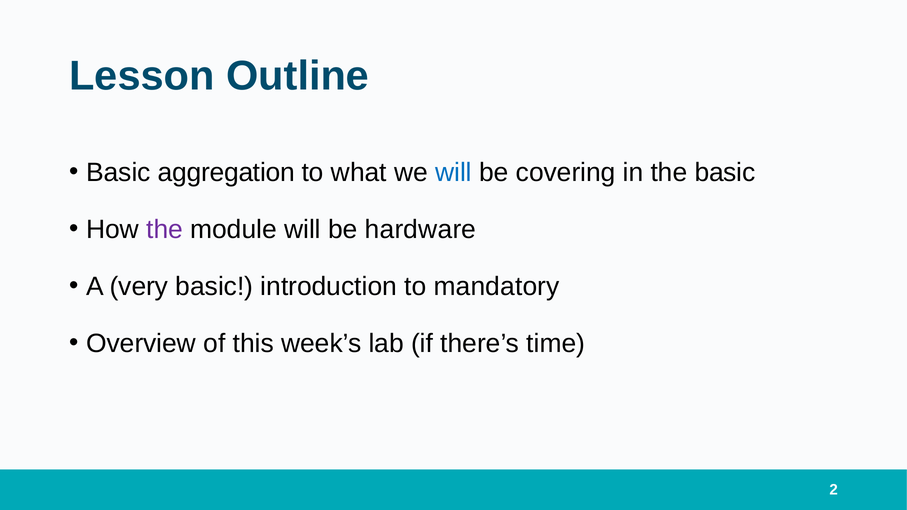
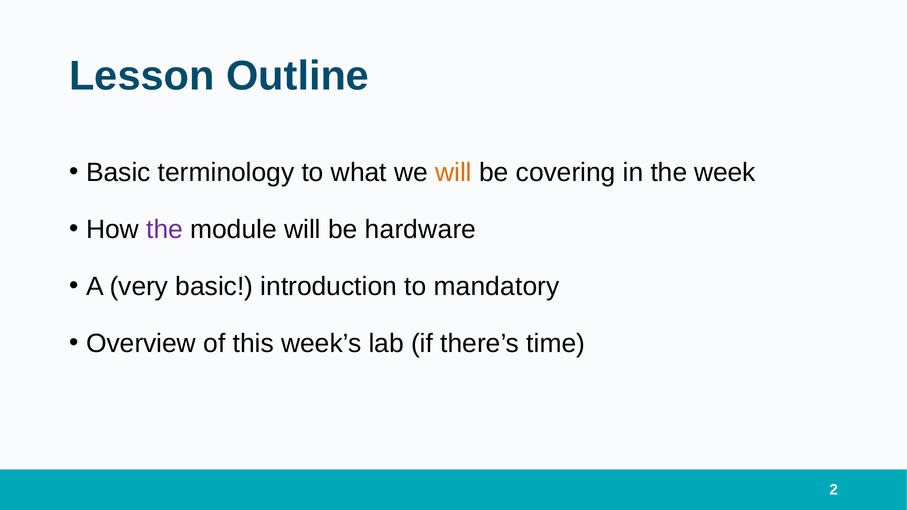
aggregation: aggregation -> terminology (226, 173)
will colour: blue -> orange (453, 173)
the basic: basic -> week (725, 173)
